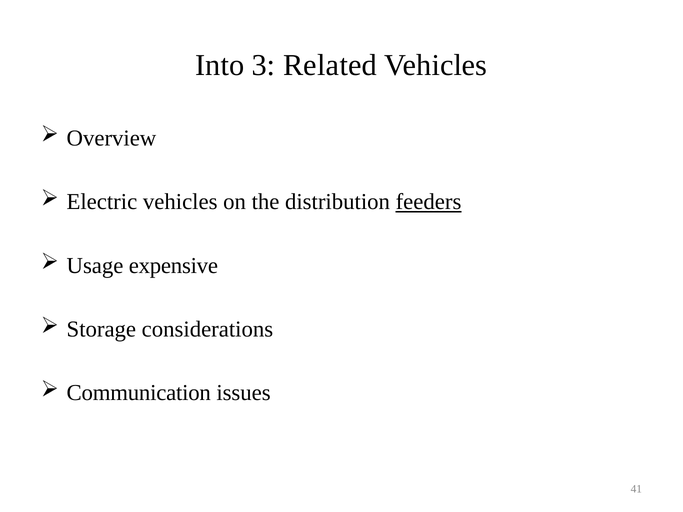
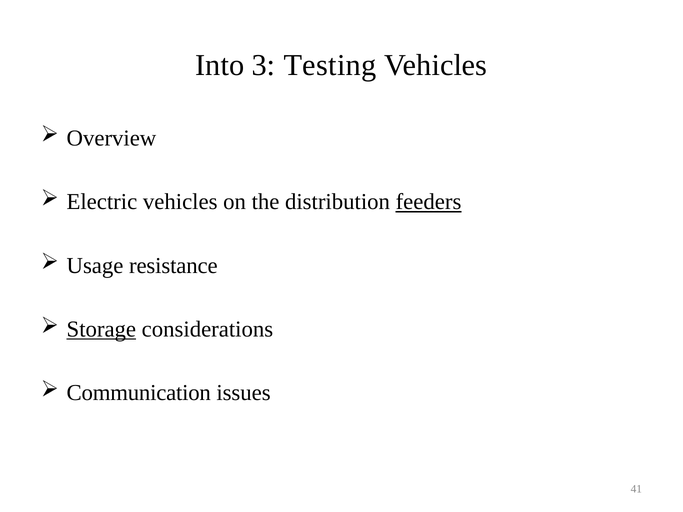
Related: Related -> Testing (330, 65)
expensive: expensive -> resistance (173, 266)
Storage underline: none -> present (101, 329)
